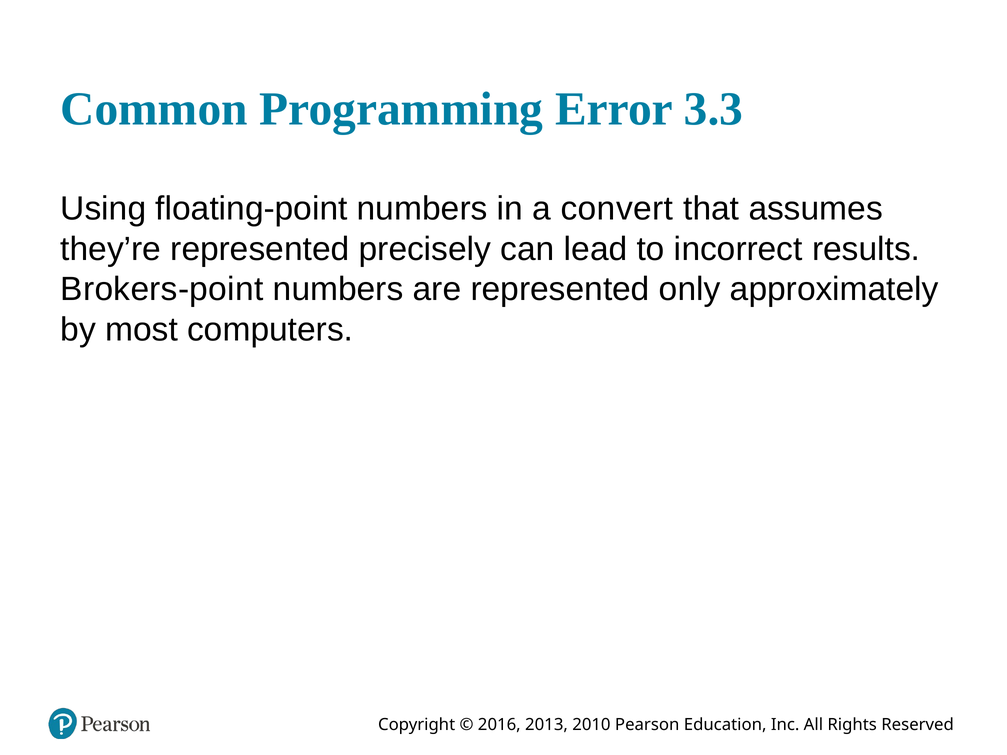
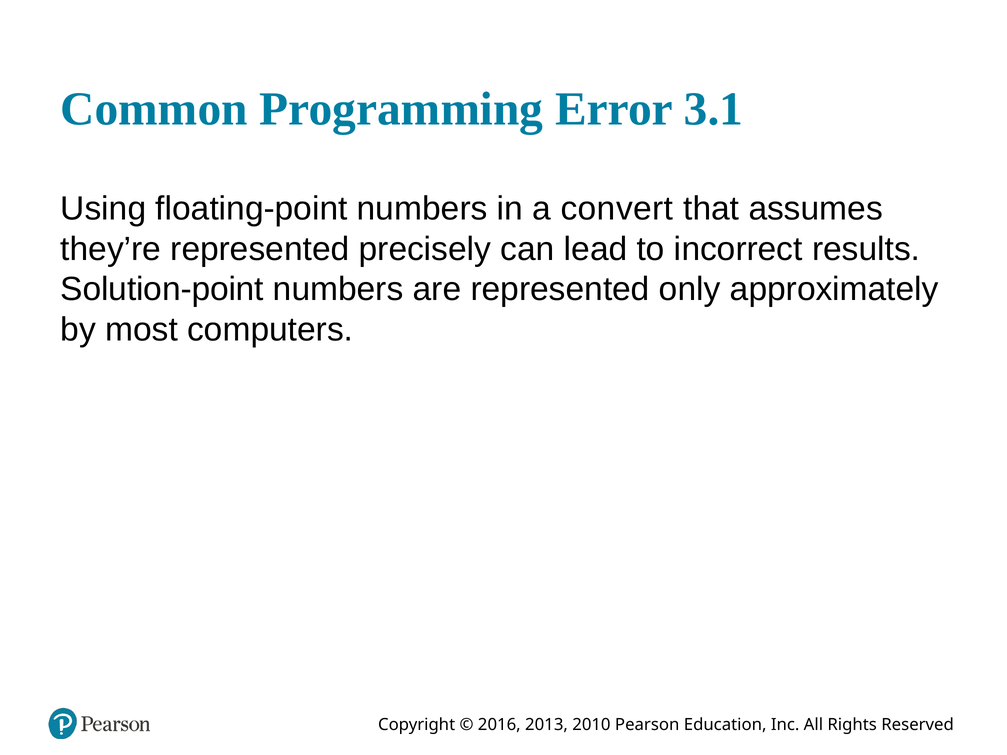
3.3: 3.3 -> 3.1 (713, 109)
Brokers-point: Brokers-point -> Solution-point (162, 289)
